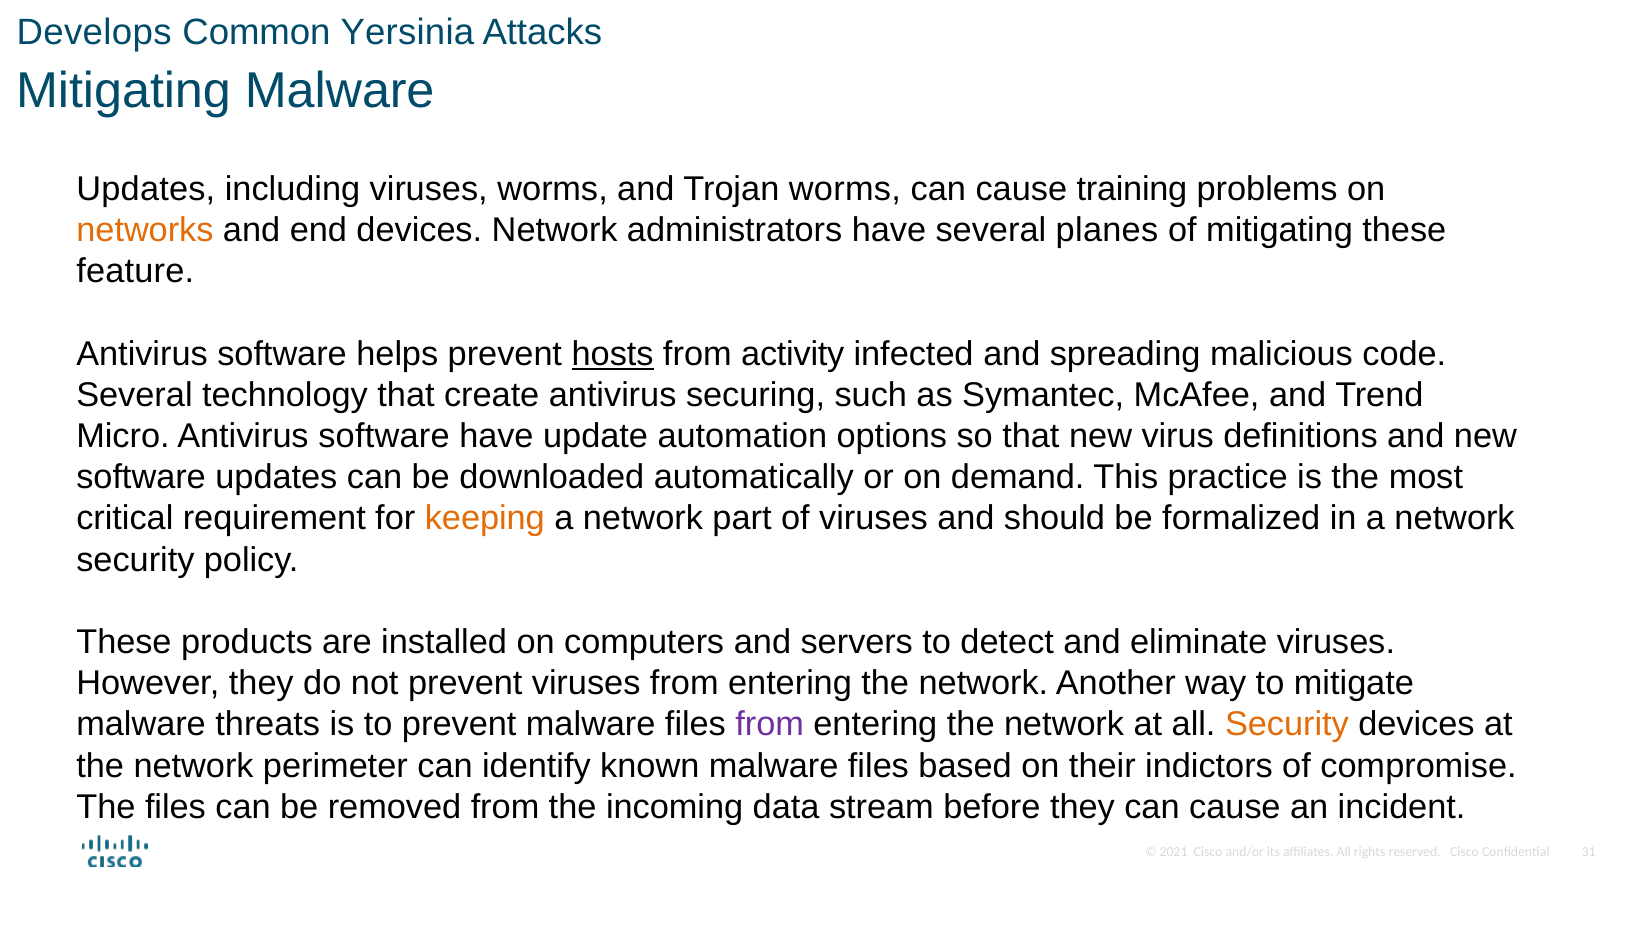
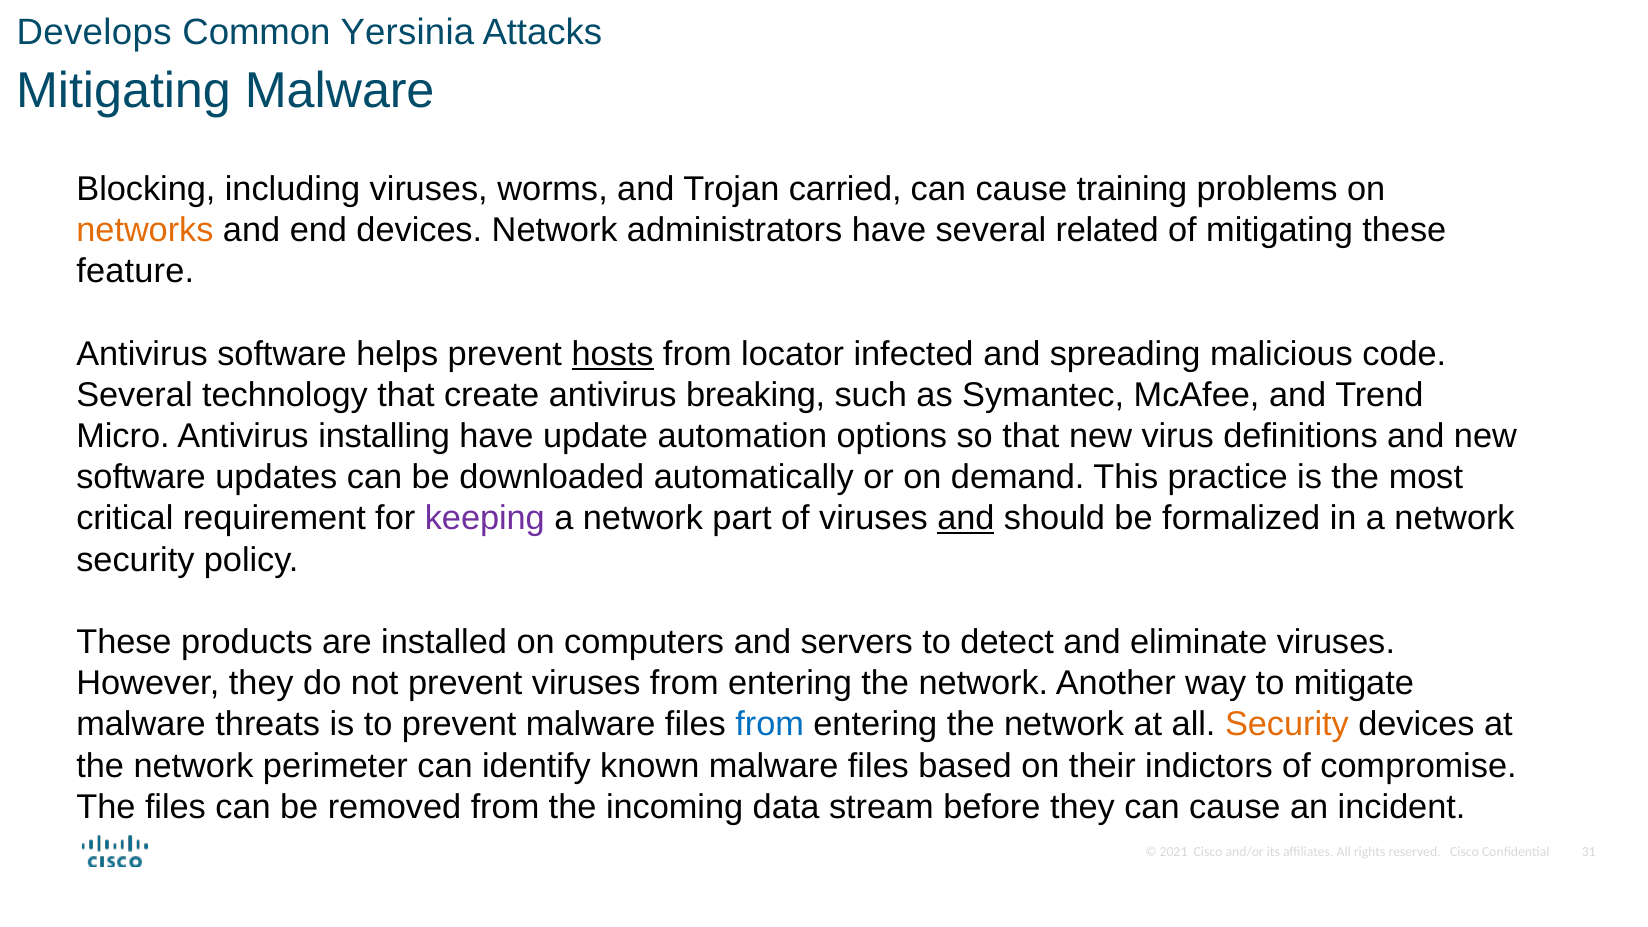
Updates: Updates -> Blocking (146, 189)
Trojan worms: worms -> carried (845, 189)
planes: planes -> related (1107, 230)
activity: activity -> locator (793, 354)
securing: securing -> breaking (756, 395)
Micro Antivirus software: software -> installing (384, 436)
keeping colour: orange -> purple (485, 519)
and underline: none -> present (966, 519)
from colour: purple -> blue (770, 725)
